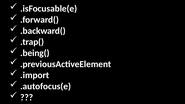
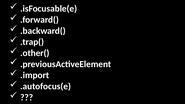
.being(: .being( -> .other( (35, 53)
